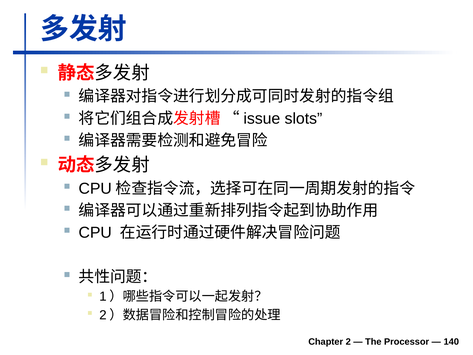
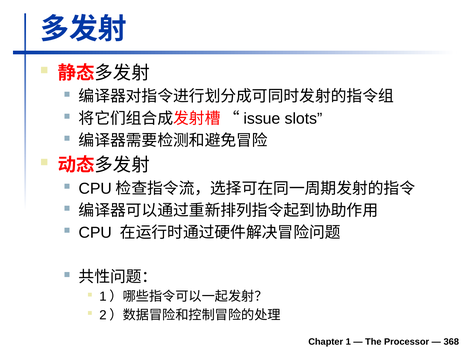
2: 2 -> 1 (348, 341)
140: 140 -> 368 (451, 341)
